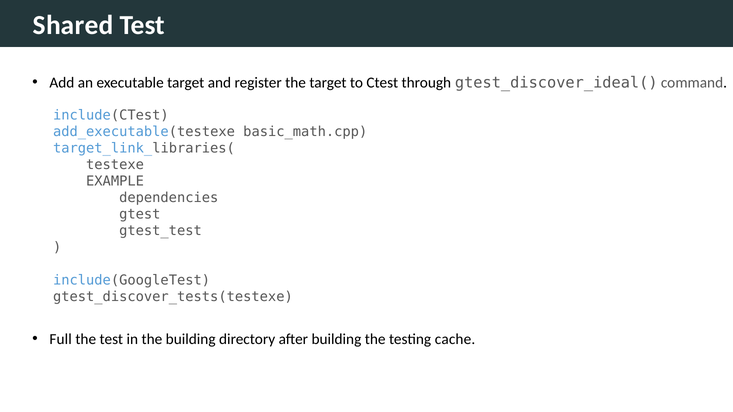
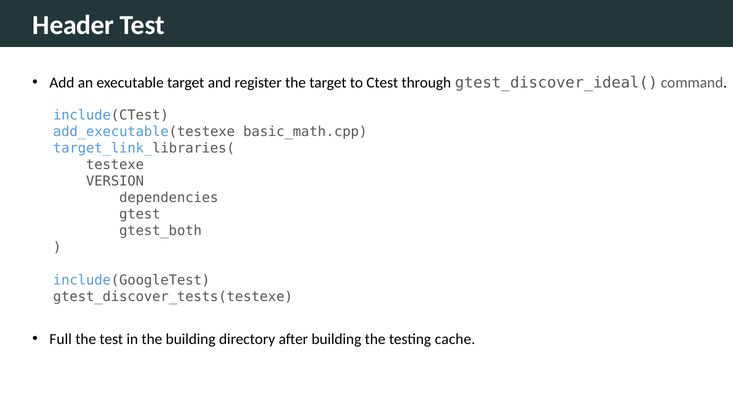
Shared: Shared -> Header (73, 25)
EXAMPLE: EXAMPLE -> VERSION (115, 181)
gtest_test: gtest_test -> gtest_both (160, 231)
